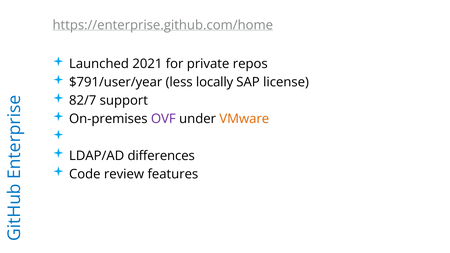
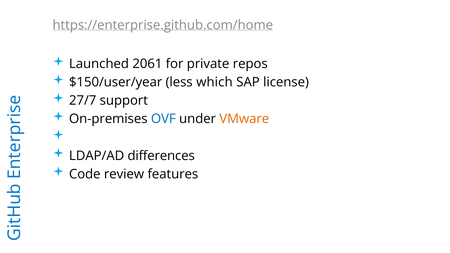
2021: 2021 -> 2061 (147, 64)
$791/user/year: $791/user/year -> $150/user/year (116, 82)
locally: locally -> which (214, 82)
82/7: 82/7 -> 27/7 (83, 101)
OVF colour: purple -> blue (163, 119)
